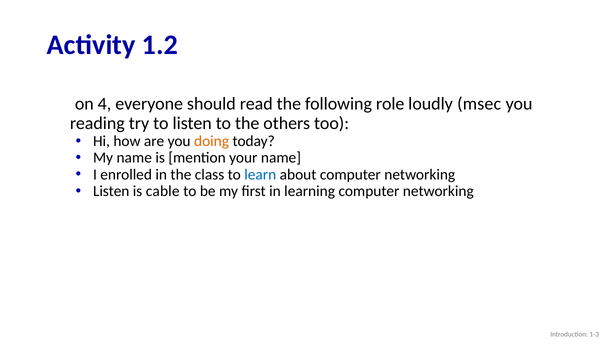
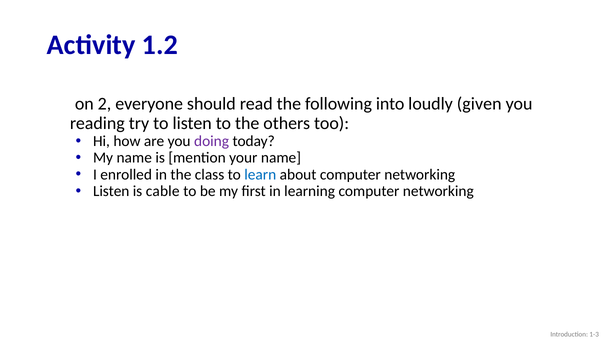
4: 4 -> 2 (105, 104)
role: role -> into (390, 104)
msec: msec -> given (479, 104)
doing colour: orange -> purple (212, 141)
